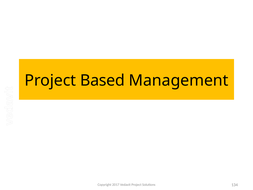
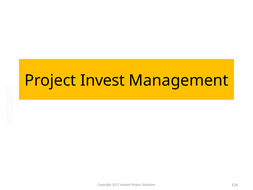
Based: Based -> Invest (103, 80)
